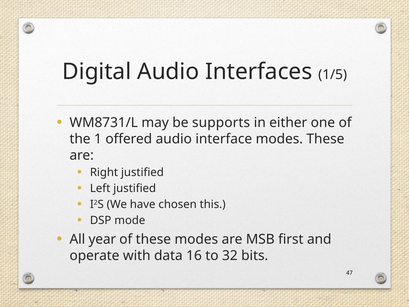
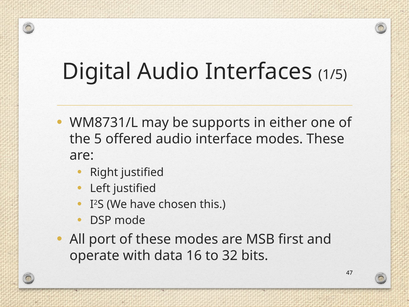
1: 1 -> 5 (98, 139)
year: year -> port (102, 239)
